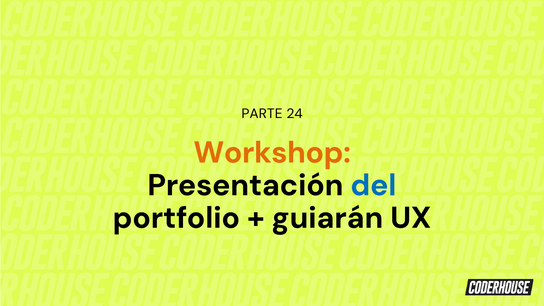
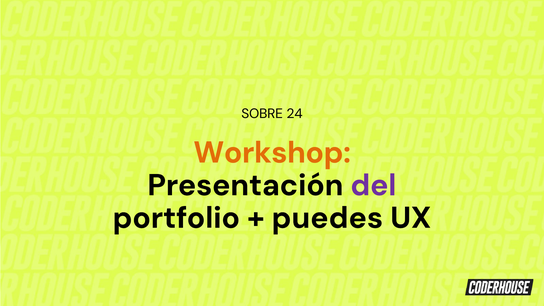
PARTE: PARTE -> SOBRE (262, 114)
del colour: blue -> purple (373, 185)
guiarán: guiarán -> puedes (327, 218)
